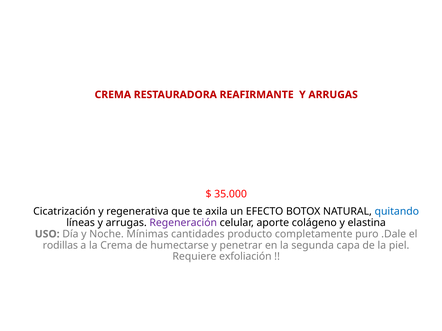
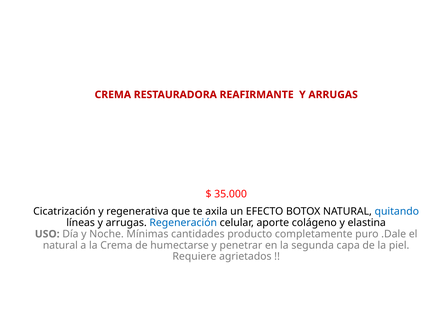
Regeneración colour: purple -> blue (183, 223)
rodillas: rodillas -> natural (60, 246)
exfoliación: exfoliación -> agrietados (245, 257)
